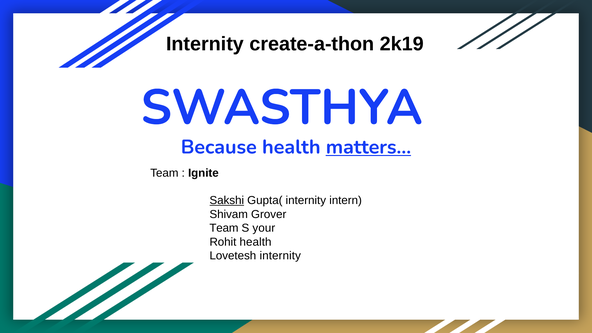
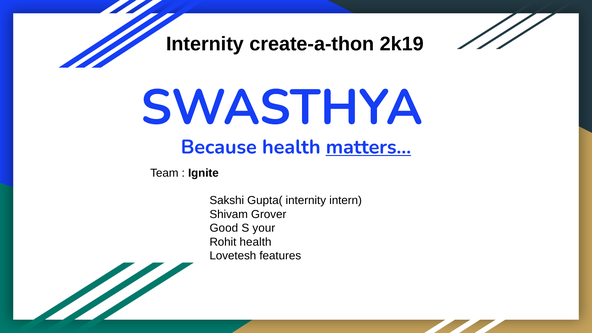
Sakshi underline: present -> none (227, 201)
Team: Team -> Good (224, 228)
Lovetesh internity: internity -> features (280, 256)
